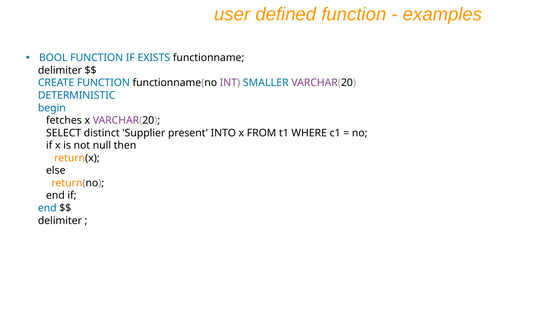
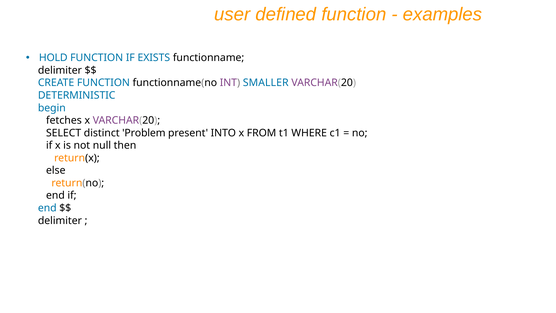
BOOL: BOOL -> HOLD (53, 58)
Supplier: Supplier -> Problem (144, 133)
